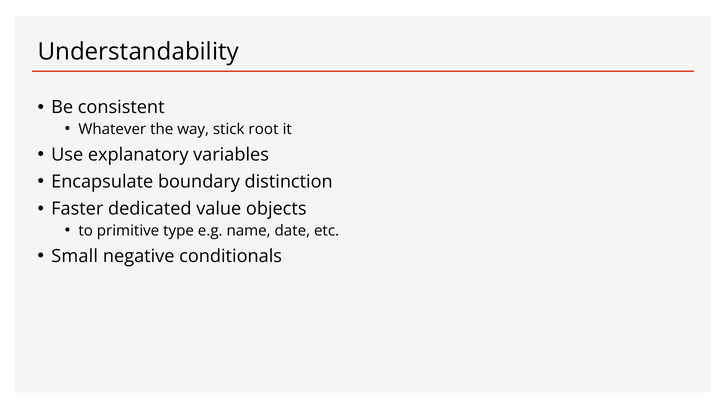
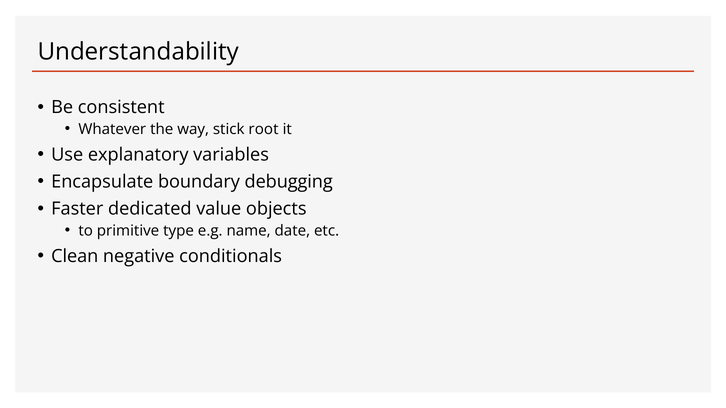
distinction: distinction -> debugging (289, 182)
Small: Small -> Clean (75, 256)
